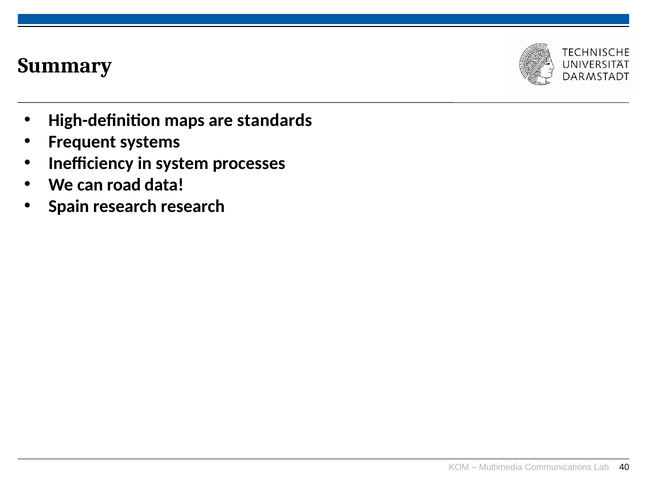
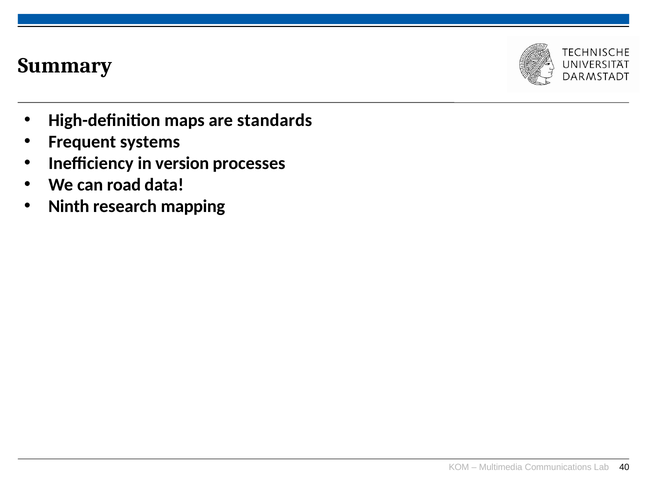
system: system -> version (182, 163)
Spain: Spain -> Ninth (69, 207)
research research: research -> mapping (193, 207)
